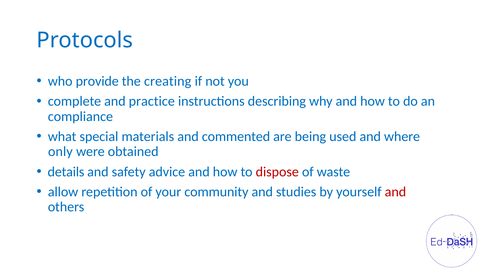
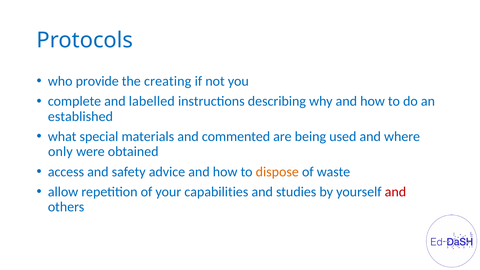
practice: practice -> labelled (152, 101)
compliance: compliance -> established (80, 116)
details: details -> access (66, 172)
dispose colour: red -> orange (277, 172)
community: community -> capabilities (216, 192)
